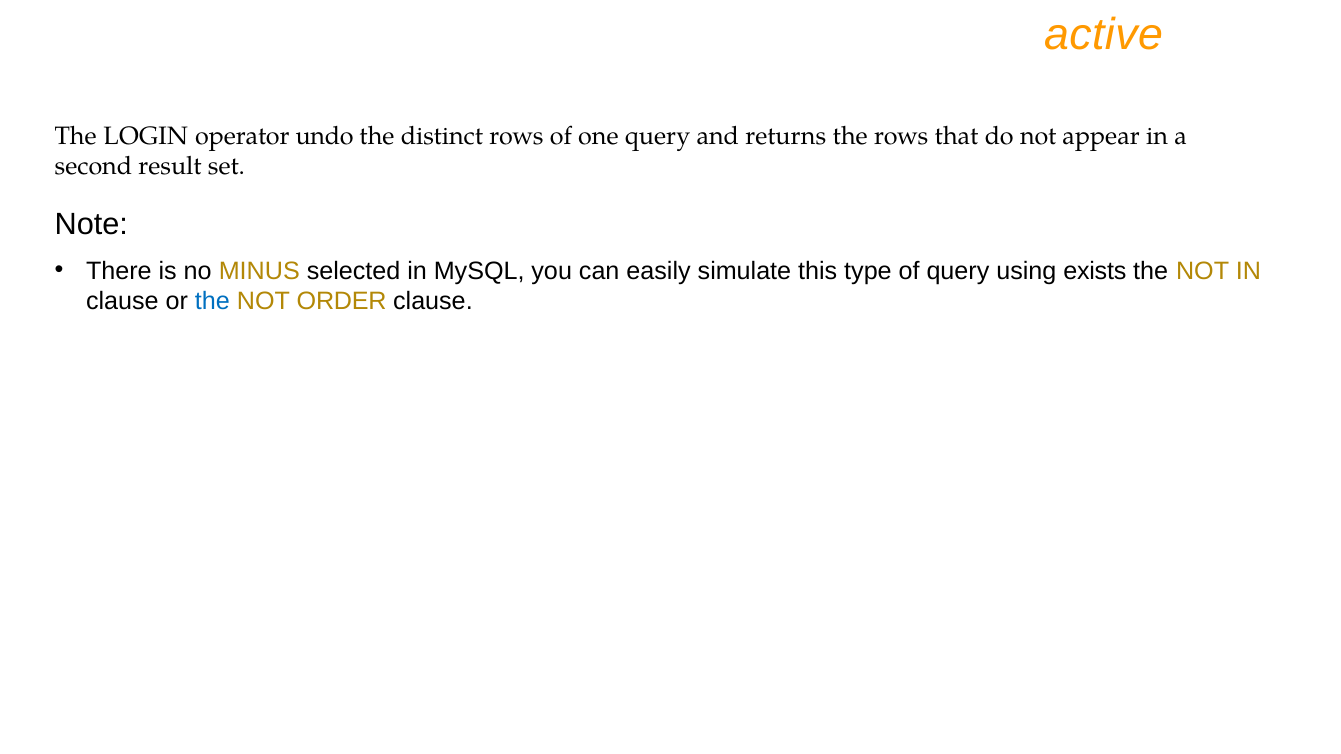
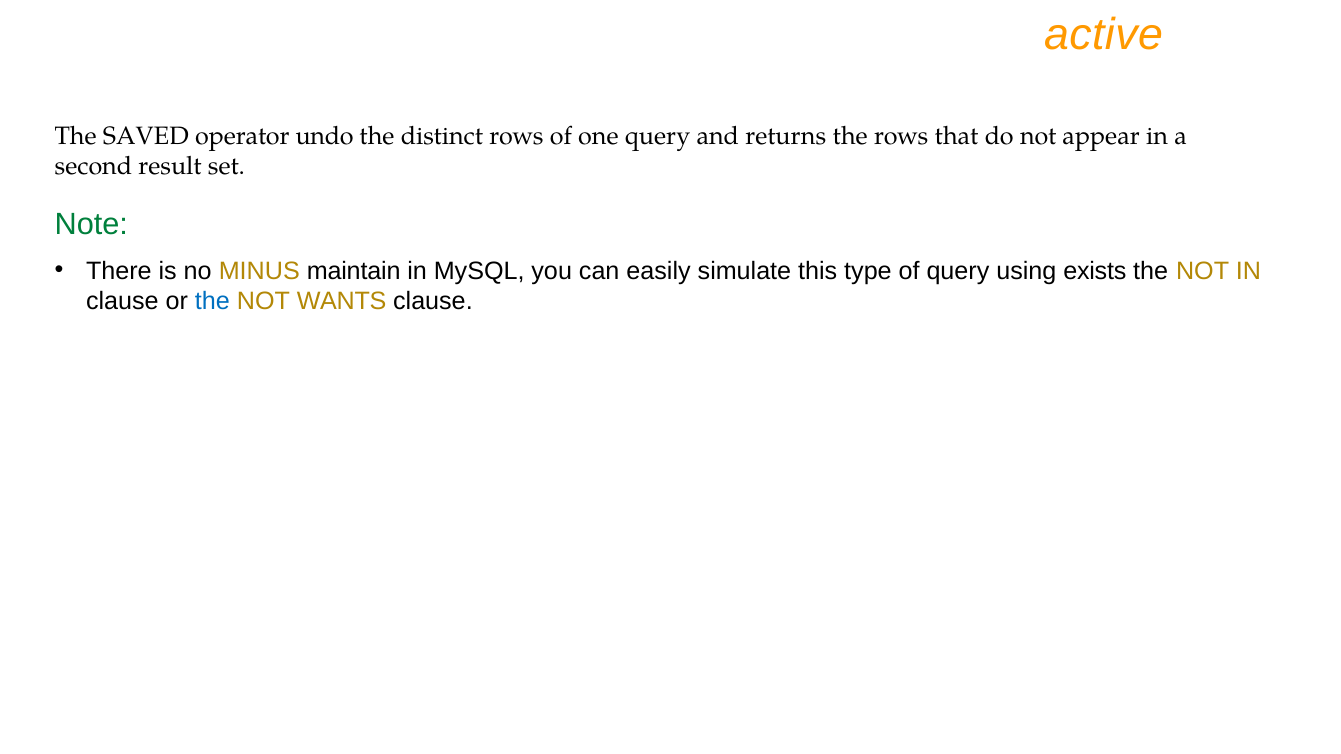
LOGIN: LOGIN -> SAVED (146, 136)
Note colour: black -> green (91, 224)
selected: selected -> maintain (354, 271)
ORDER: ORDER -> WANTS (342, 301)
